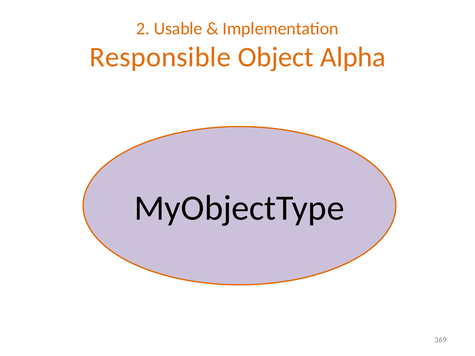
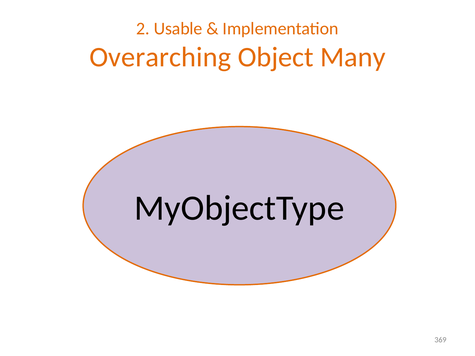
Responsible: Responsible -> Overarching (160, 57)
Alpha: Alpha -> Many (353, 57)
